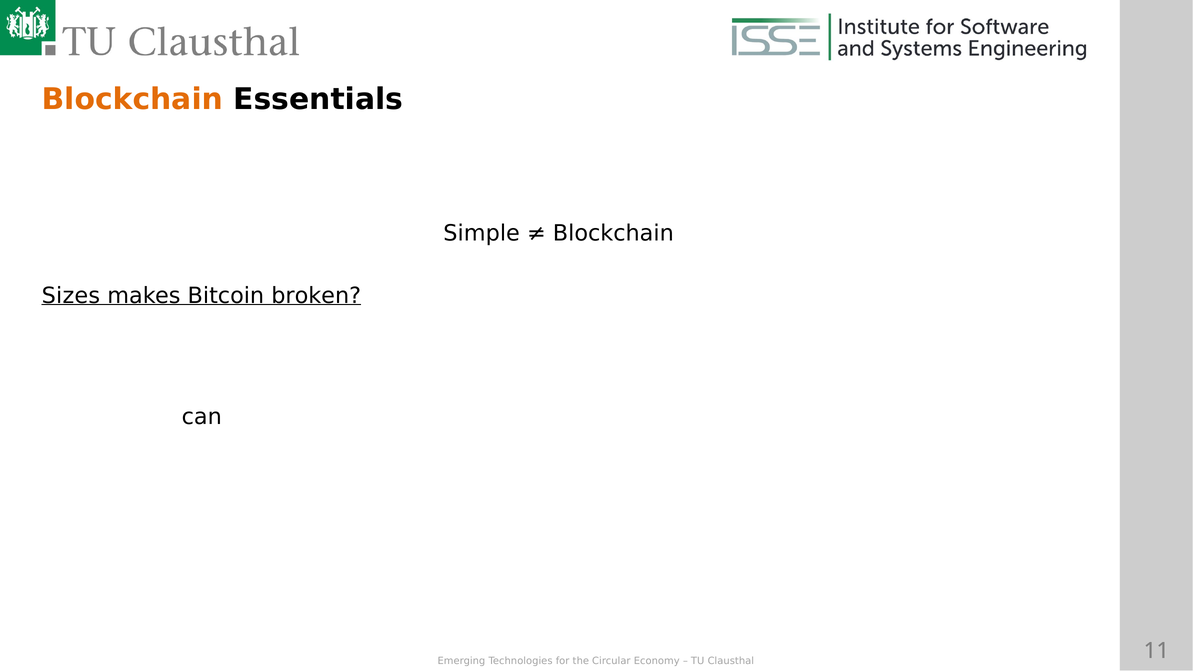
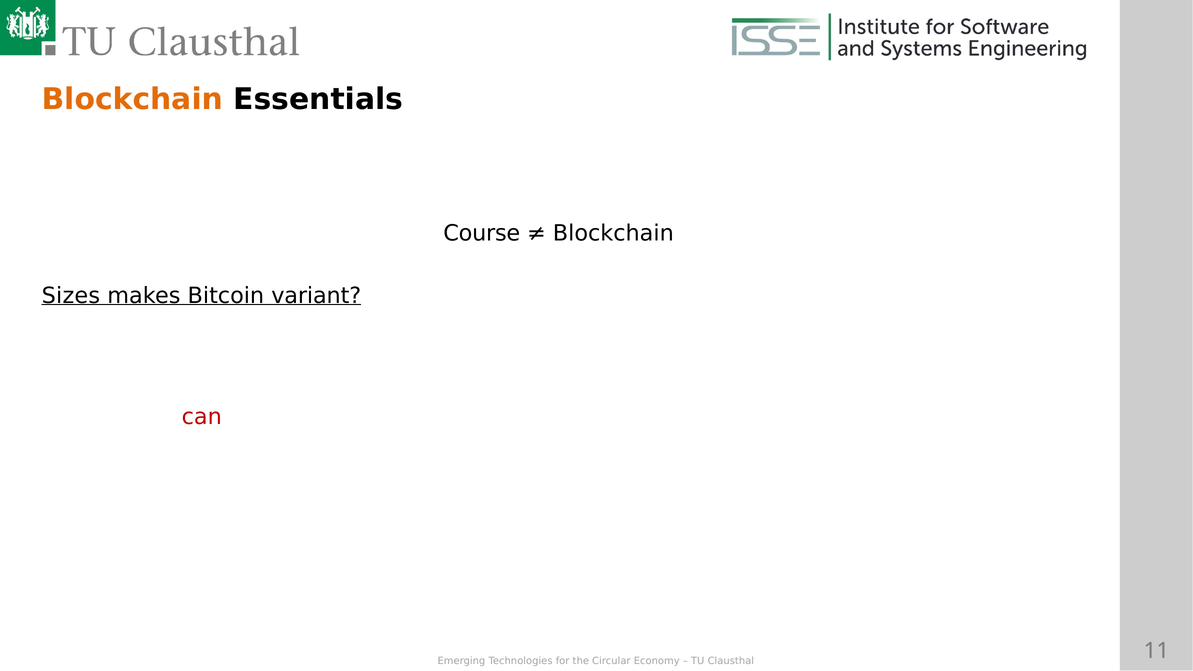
Simple: Simple -> Course (482, 233)
broken: broken -> variant (316, 296)
can colour: black -> red (202, 417)
